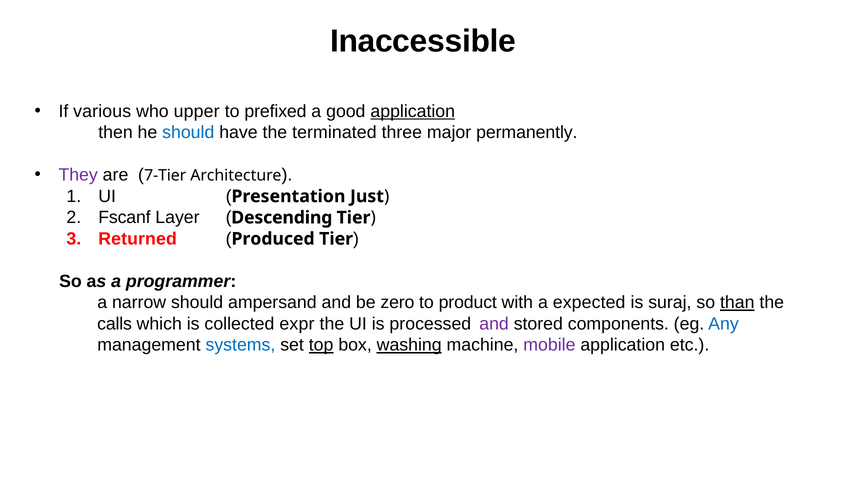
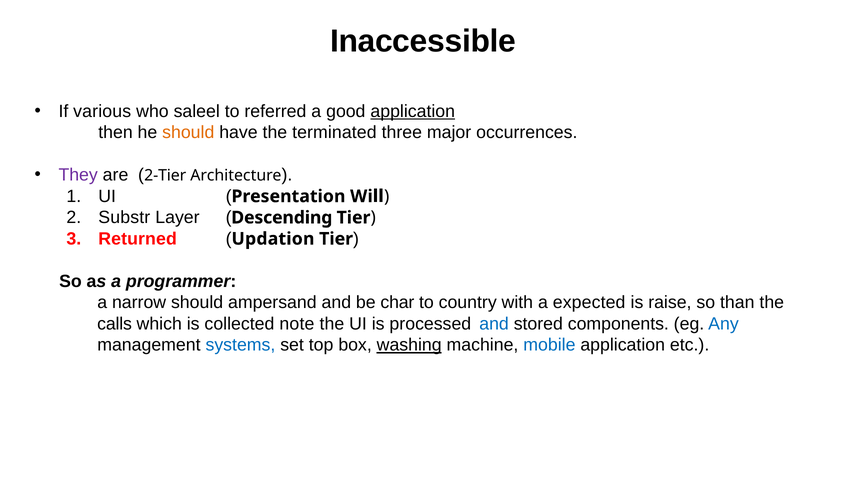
upper: upper -> saleel (197, 111)
prefixed: prefixed -> referred (275, 111)
should colour: blue -> orange (188, 132)
permanently: permanently -> occurrences (527, 132)
7-Tier: 7-Tier -> 2-Tier (165, 176)
Just: Just -> Will (367, 196)
Fscanf: Fscanf -> Substr (124, 217)
Produced: Produced -> Updation (273, 239)
zero: zero -> char (397, 302)
product: product -> country (468, 302)
suraj: suraj -> raise (670, 302)
than underline: present -> none (737, 302)
expr: expr -> note (297, 324)
and colour: purple -> blue (494, 324)
top underline: present -> none (321, 345)
mobile colour: purple -> blue (549, 345)
